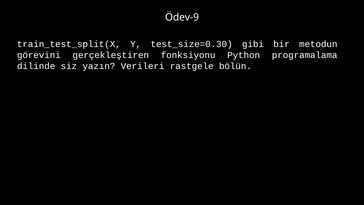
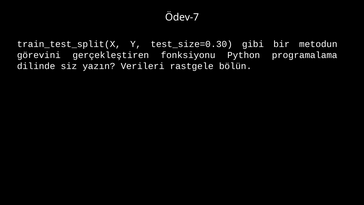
Ödev-9: Ödev-9 -> Ödev-7 (182, 17)
